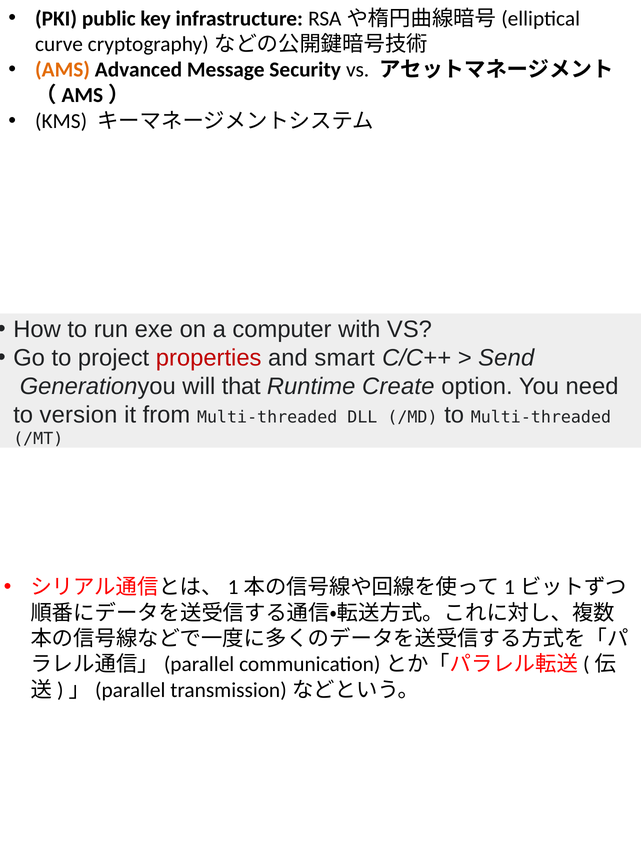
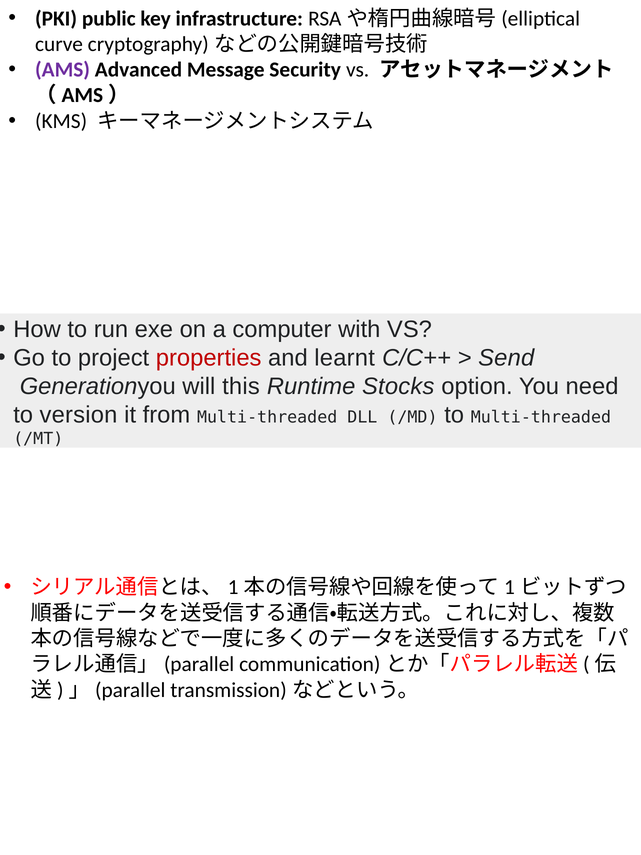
AMS colour: orange -> purple (63, 70)
smart: smart -> learnt (345, 358)
that: that -> this (241, 386)
Create: Create -> Stocks (398, 386)
